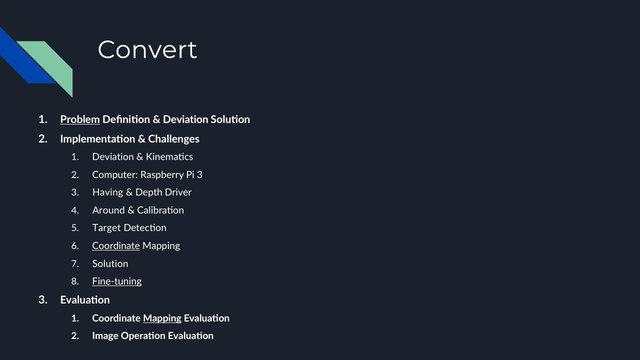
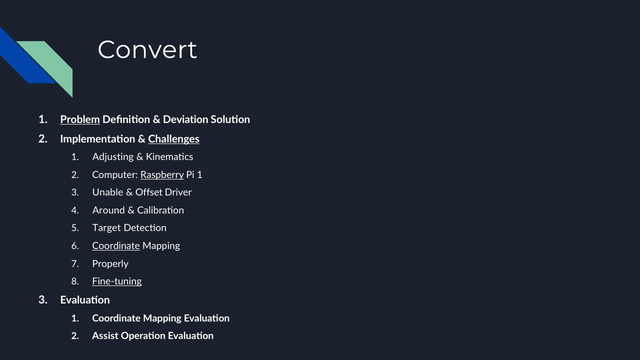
Challenges underline: none -> present (174, 139)
Deviation: Deviation -> Adjusting (113, 157)
Raspberry underline: none -> present (162, 175)
Pi 3: 3 -> 1 (200, 175)
Having: Having -> Unable (108, 193)
Depth: Depth -> Offset (149, 193)
Solution: Solution -> Properly (110, 264)
Mapping underline: present -> none (162, 319)
Image: Image -> Assist (105, 336)
